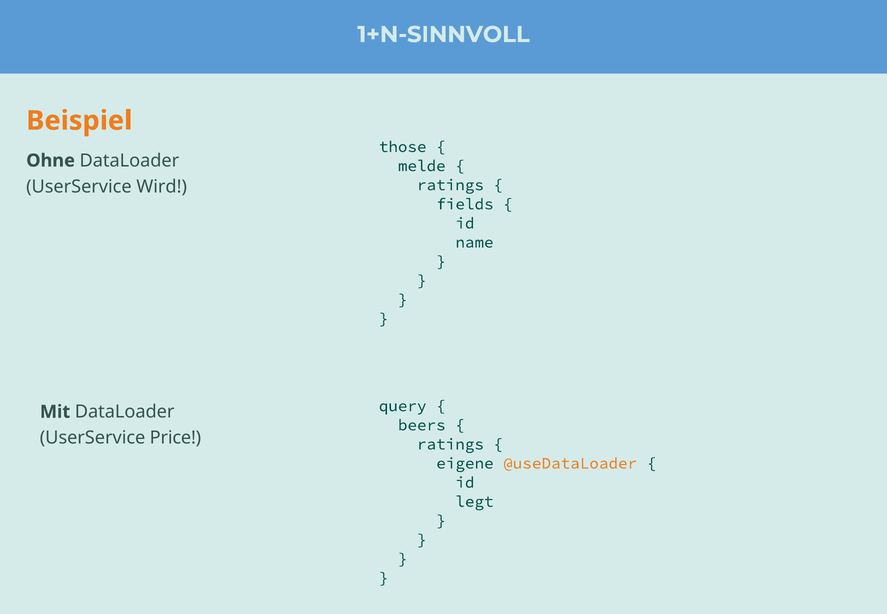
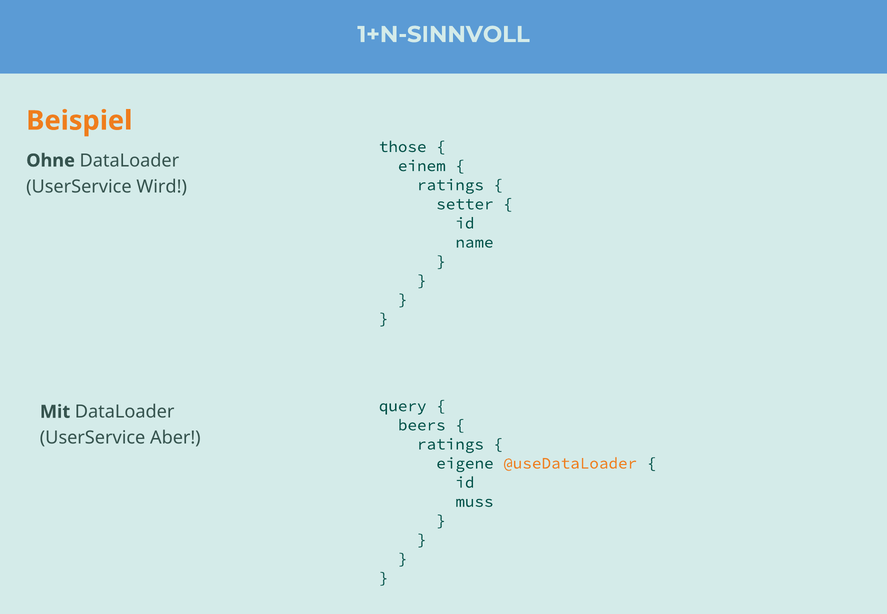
melde: melde -> einem (422, 166)
fields: fields -> setter (465, 204)
Price: Price -> Aber (175, 438)
legt: legt -> muss (474, 502)
